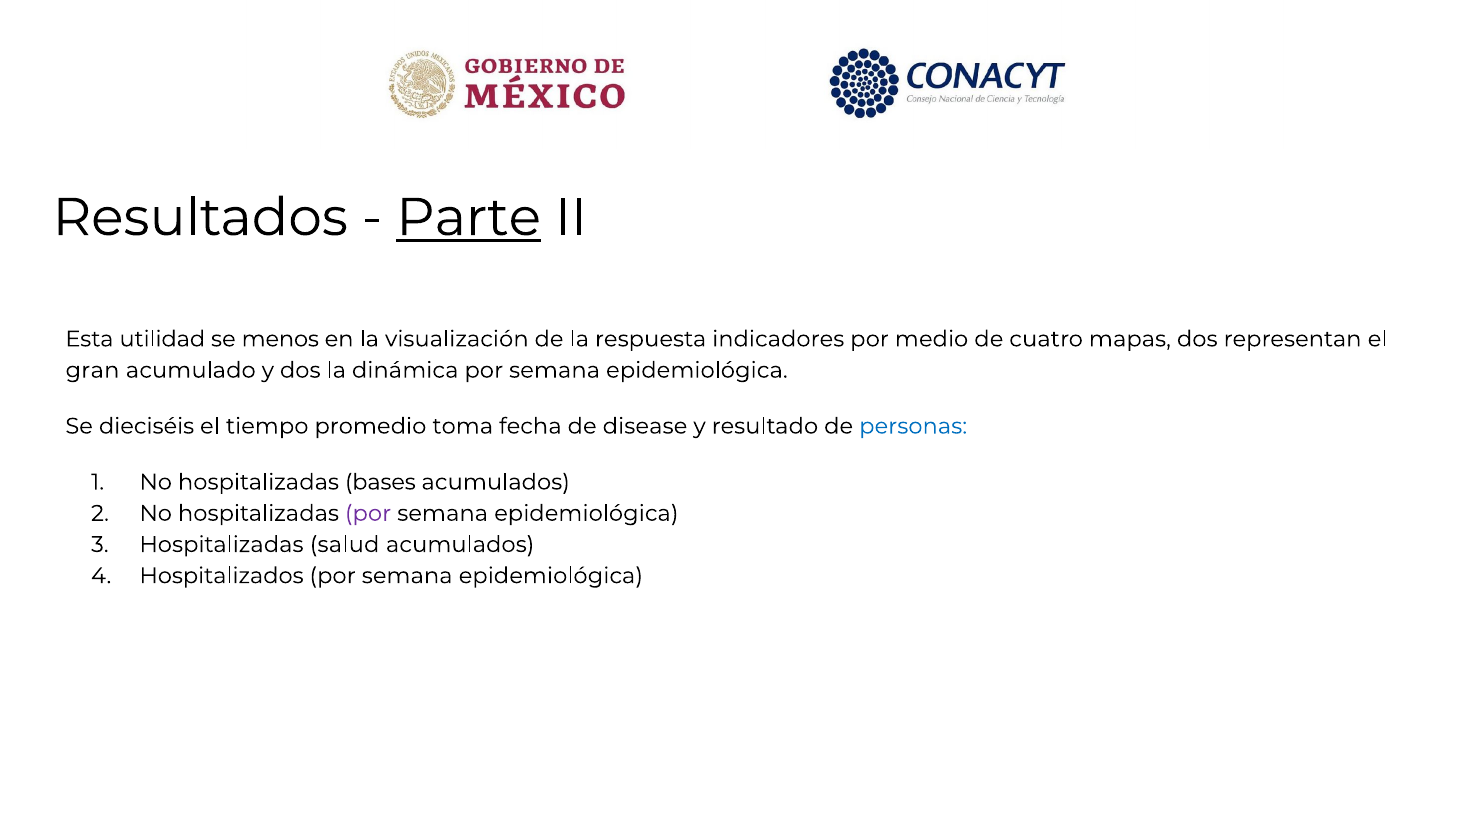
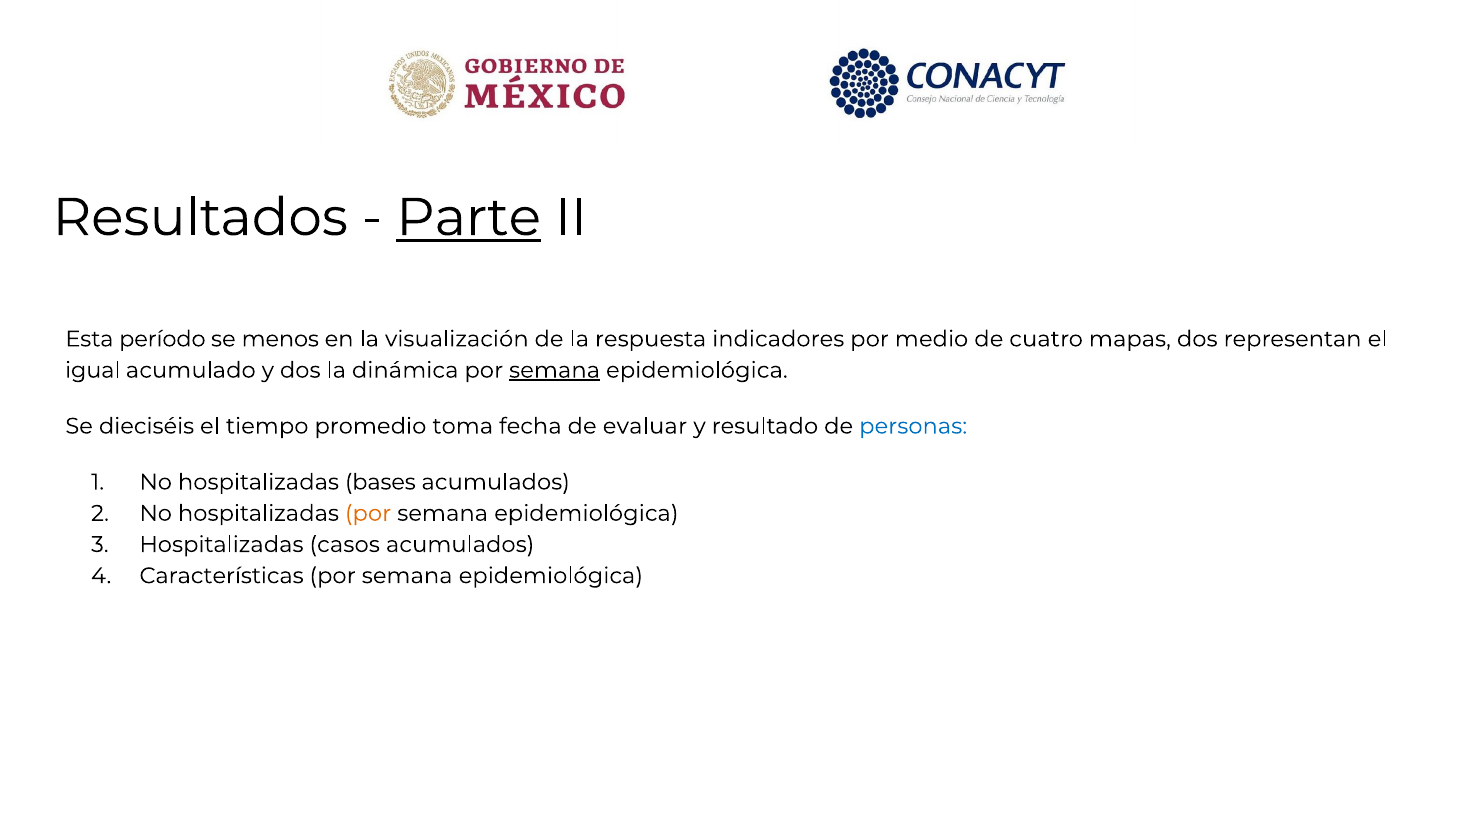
utilidad: utilidad -> período (162, 339)
gran: gran -> igual (93, 370)
semana underline: none -> present (555, 370)
disease: disease -> evaluar (645, 426)
por colour: purple -> orange (368, 513)
salud: salud -> casos (345, 544)
Hospitalizados: Hospitalizados -> Características (222, 576)
